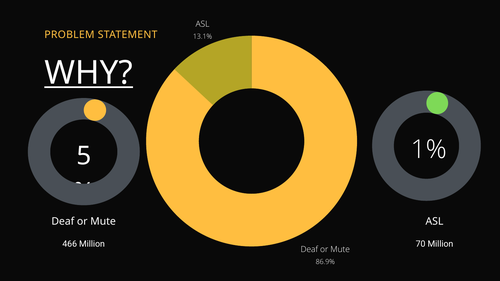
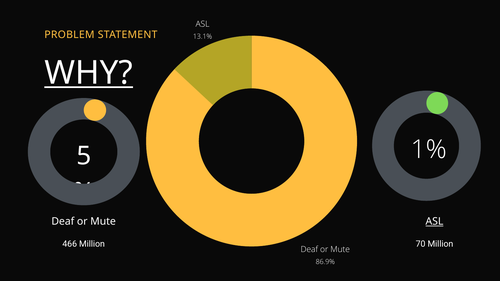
ASL underline: none -> present (434, 222)
